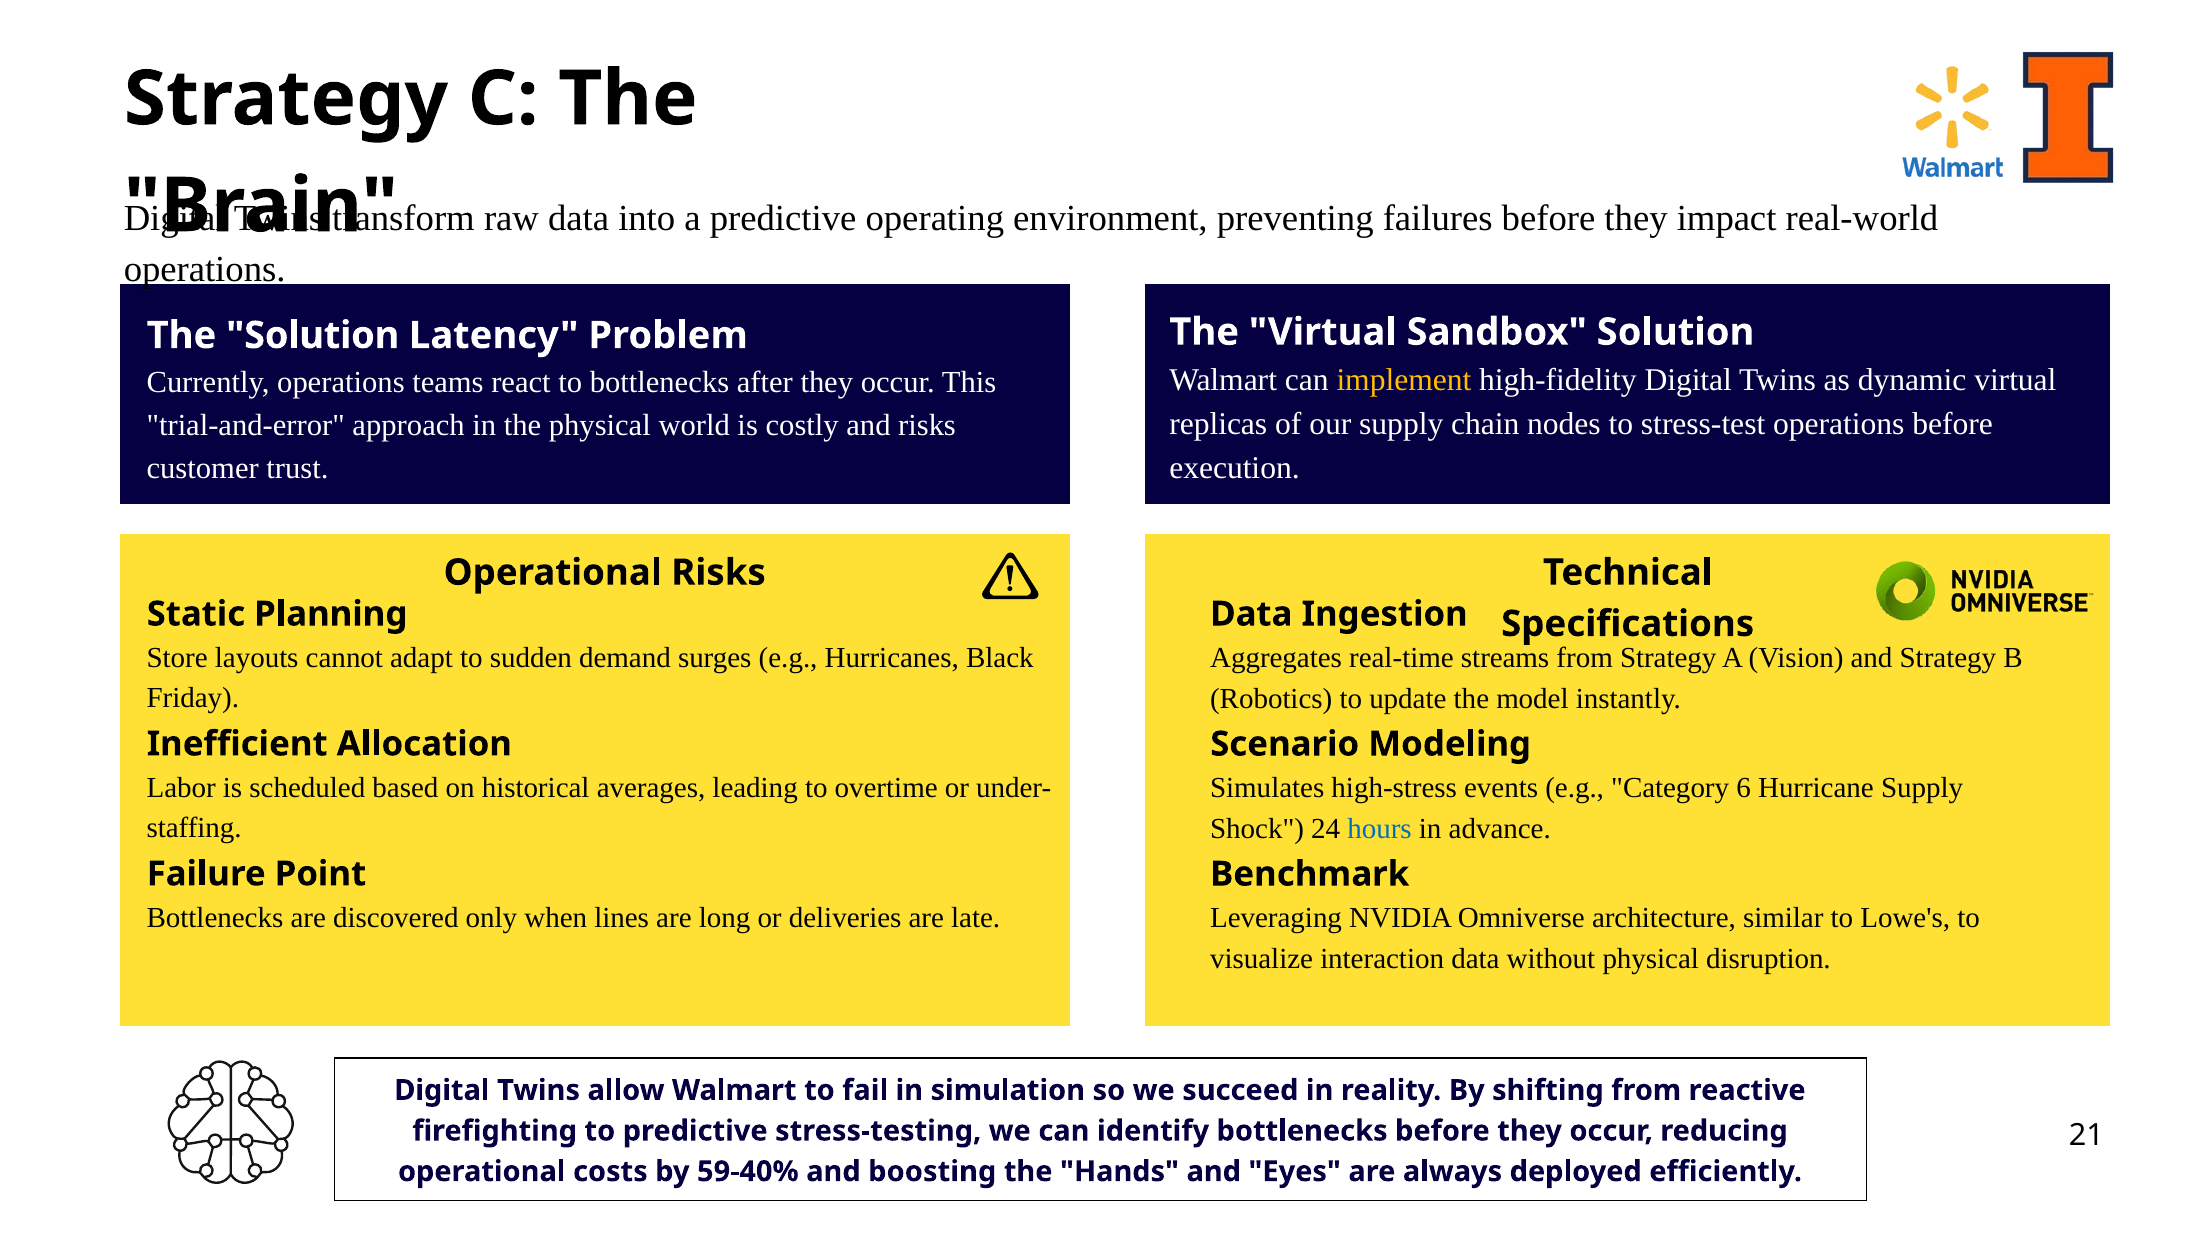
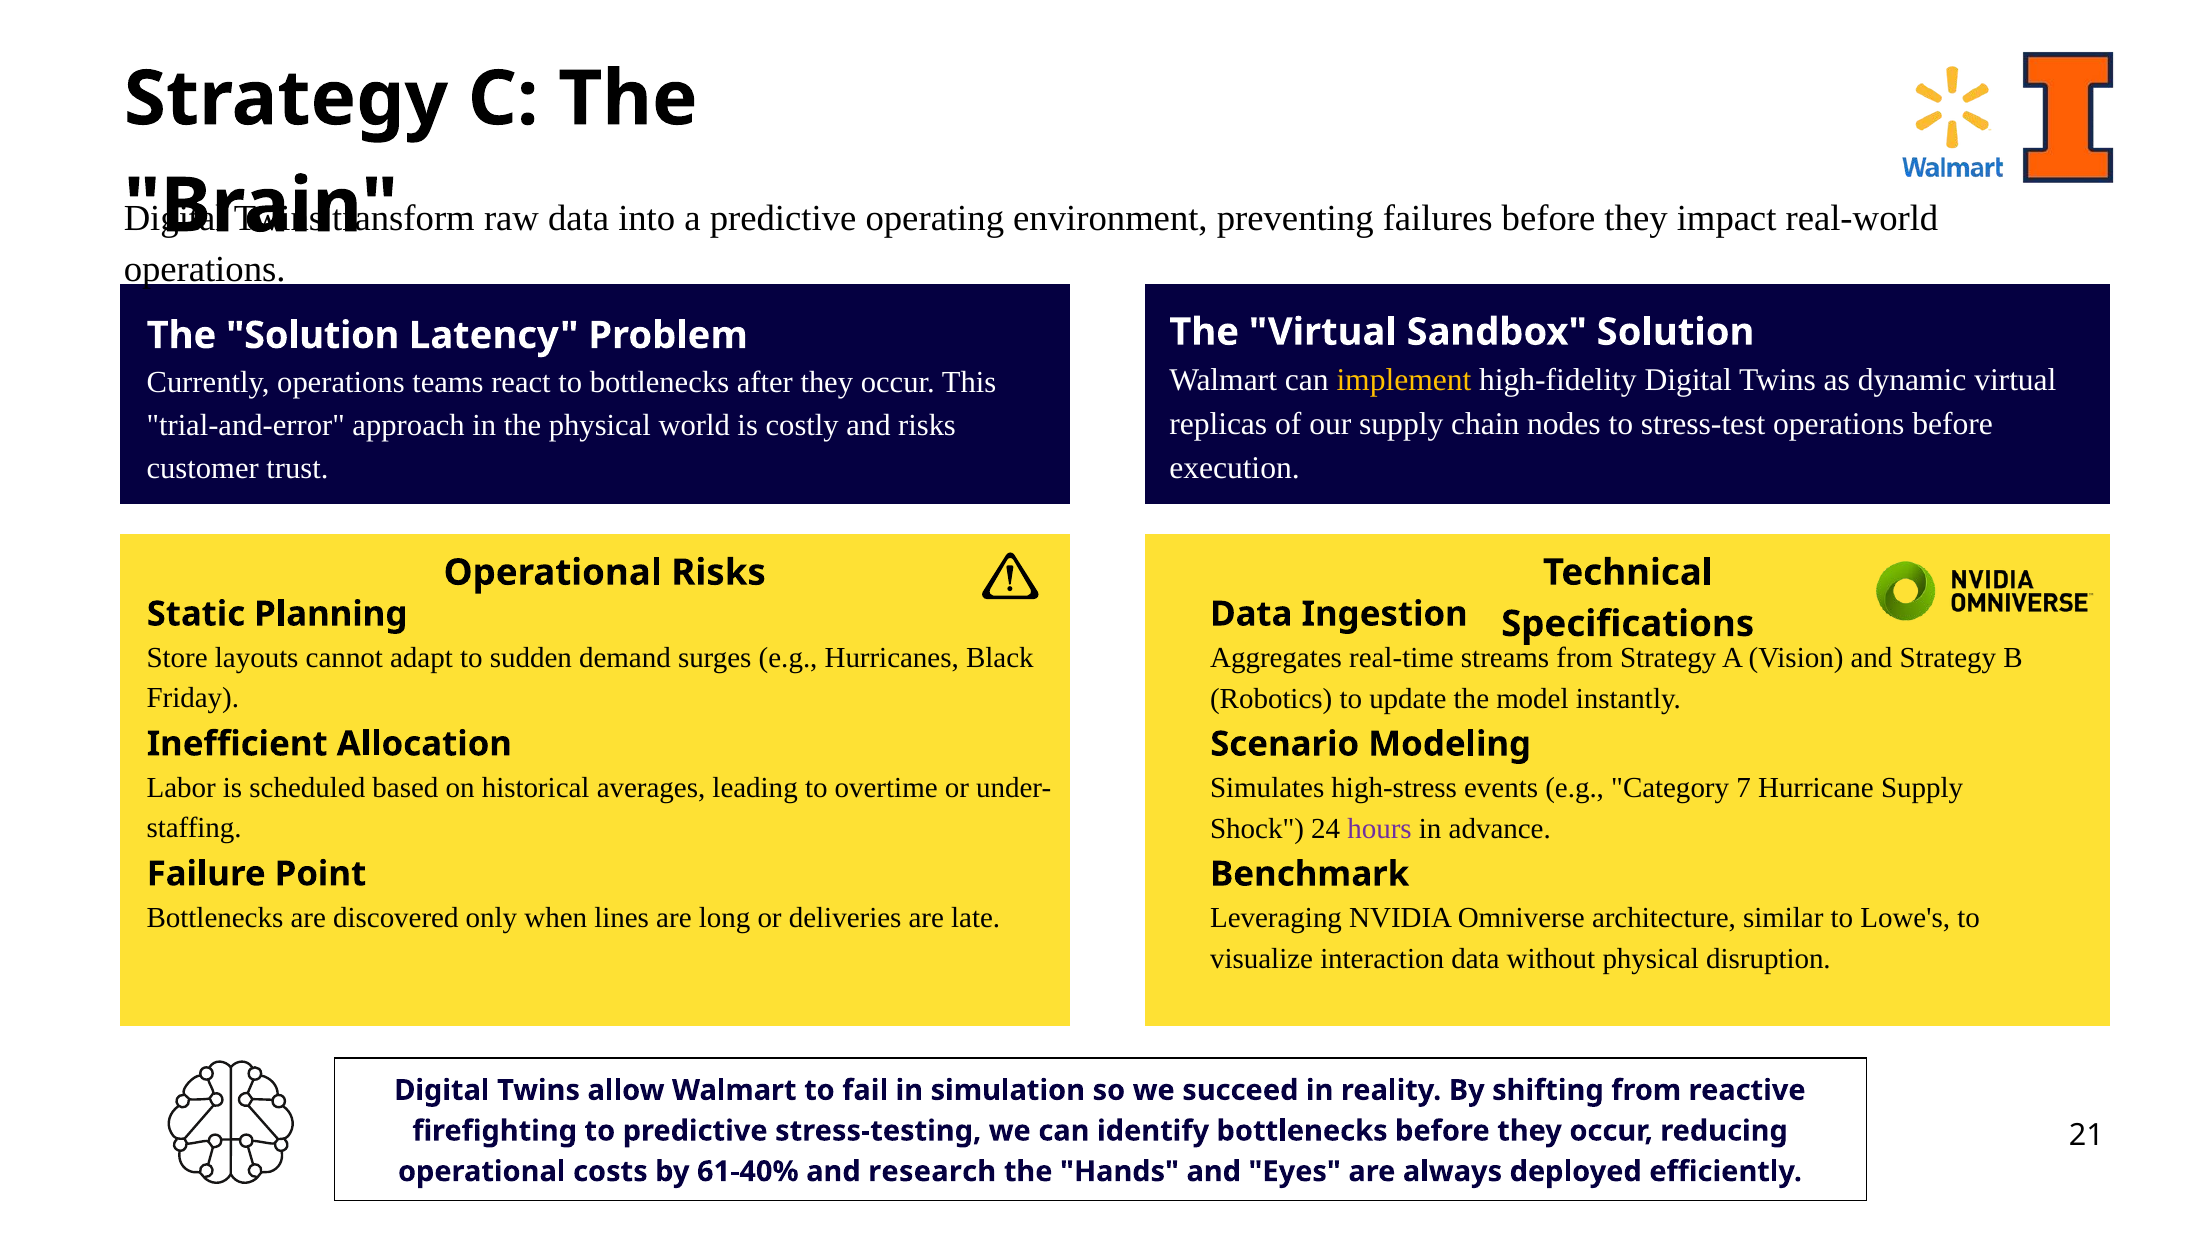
6: 6 -> 7 (1744, 788)
hours colour: blue -> purple (1380, 828)
59-40%: 59-40% -> 61-40% (748, 1172)
boosting: boosting -> research (932, 1172)
